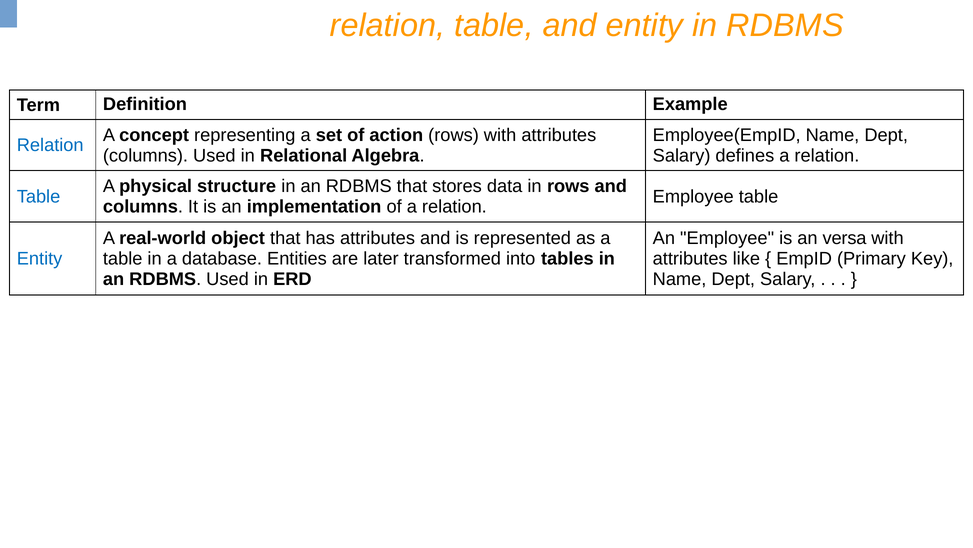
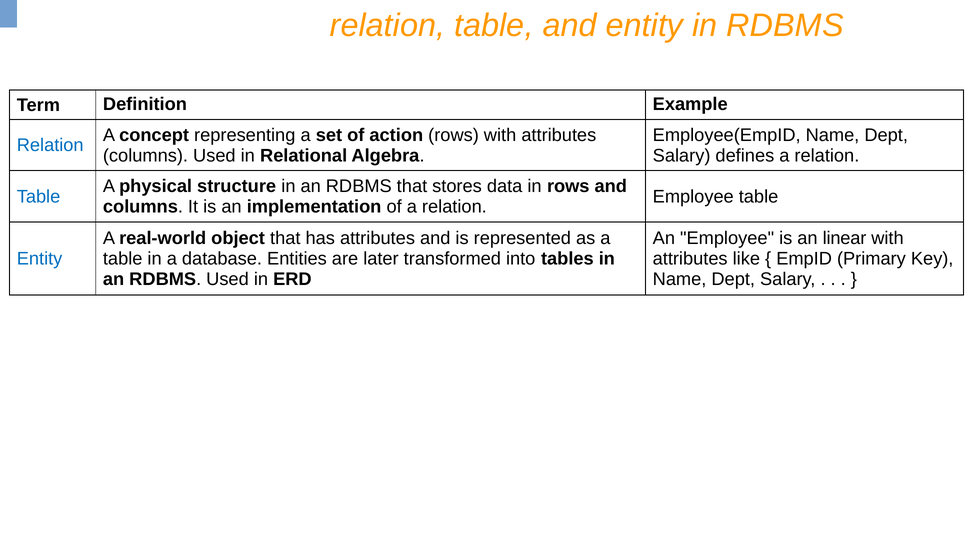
versa: versa -> linear (845, 238)
